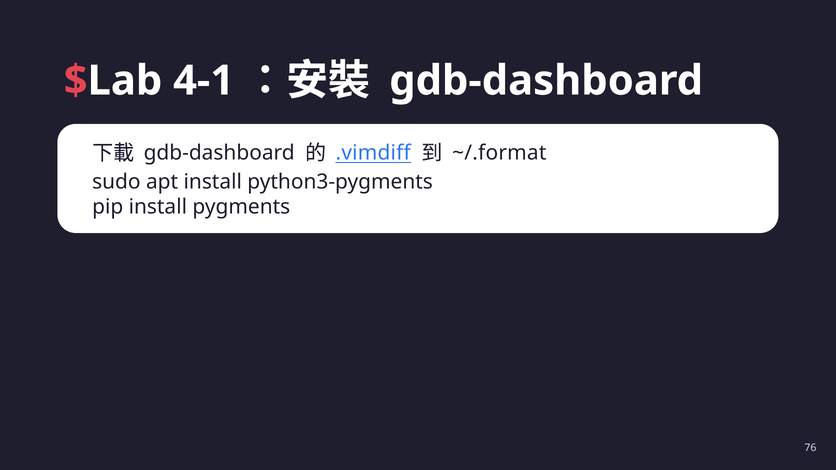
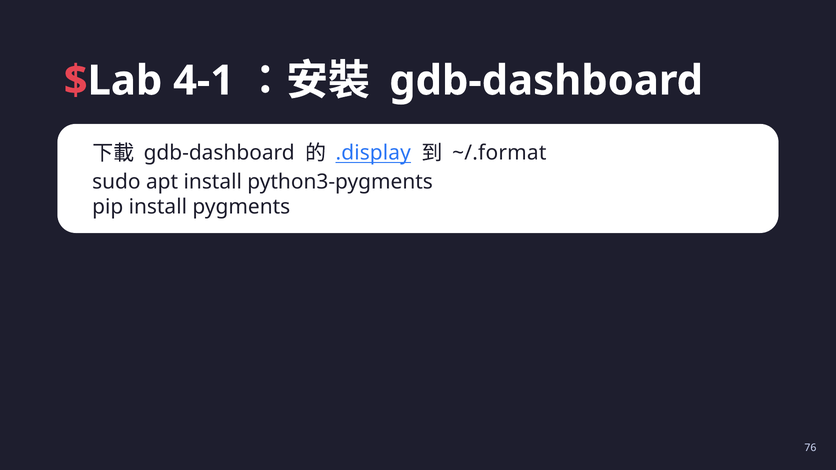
.vimdiff: .vimdiff -> .display (373, 153)
